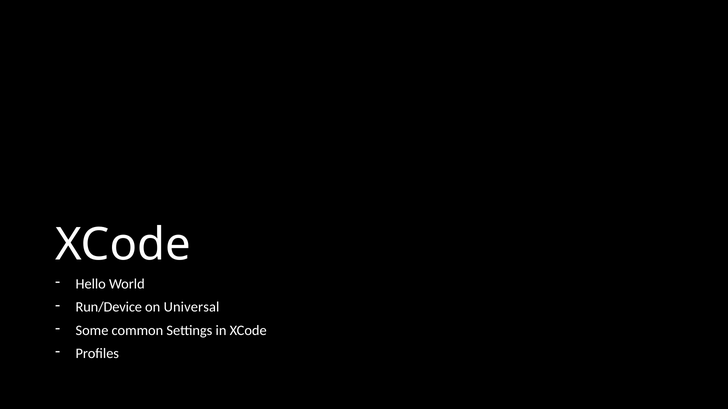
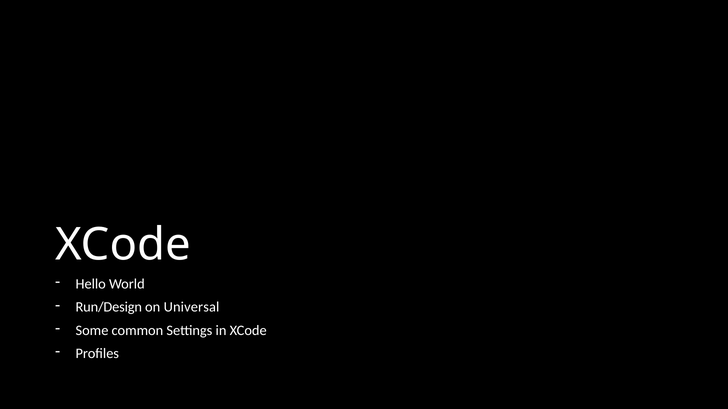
Run/Device: Run/Device -> Run/Design (109, 308)
